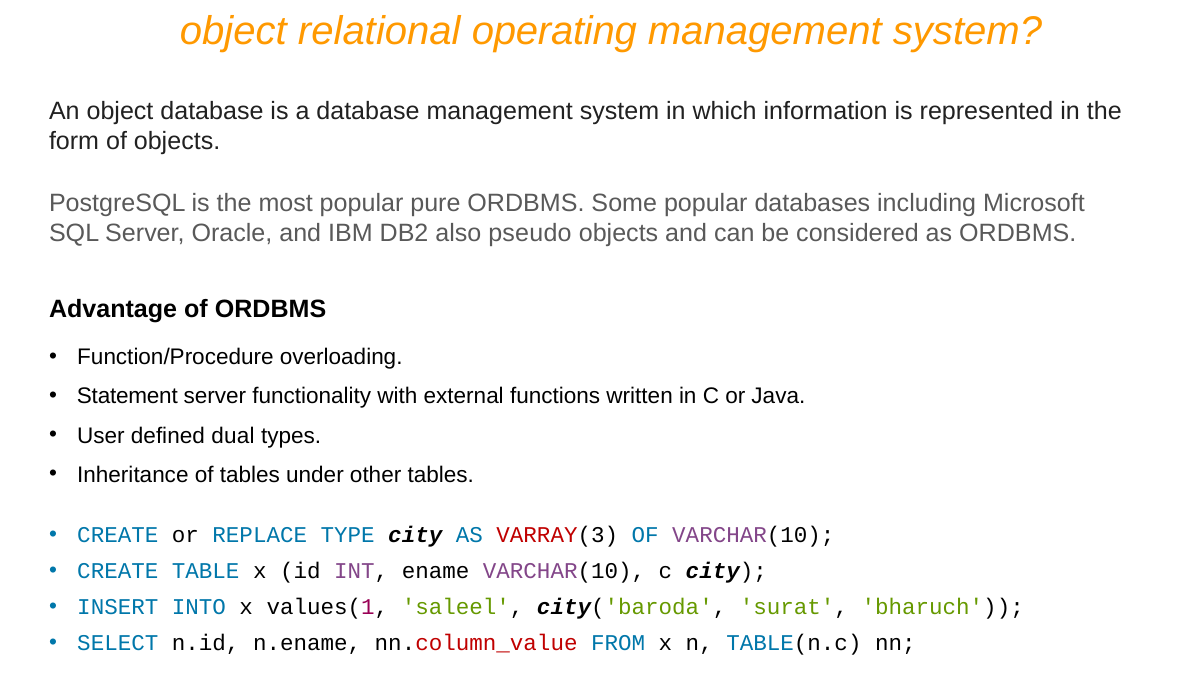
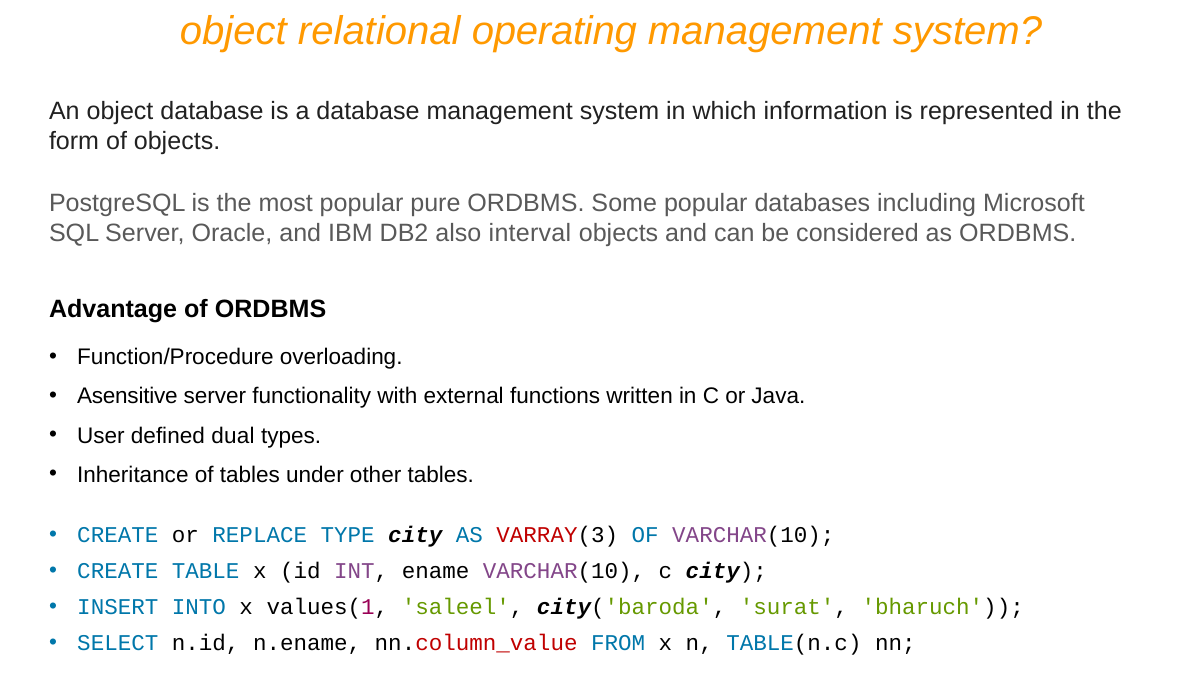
pseudo: pseudo -> interval (530, 233)
Statement: Statement -> Asensitive (127, 397)
